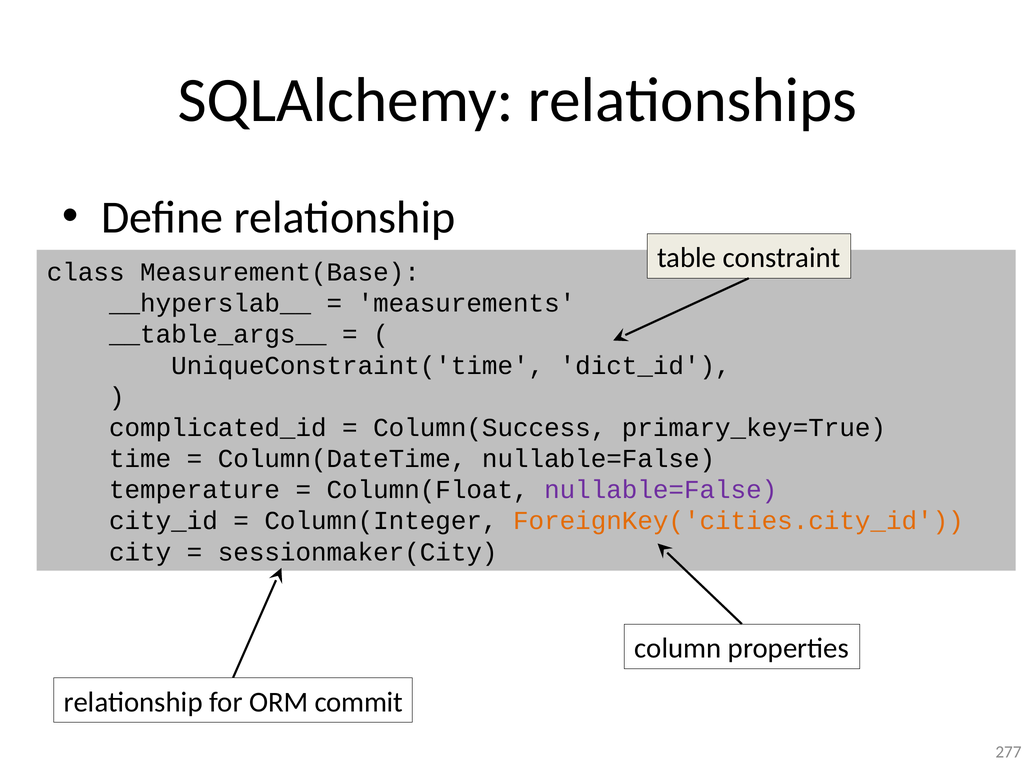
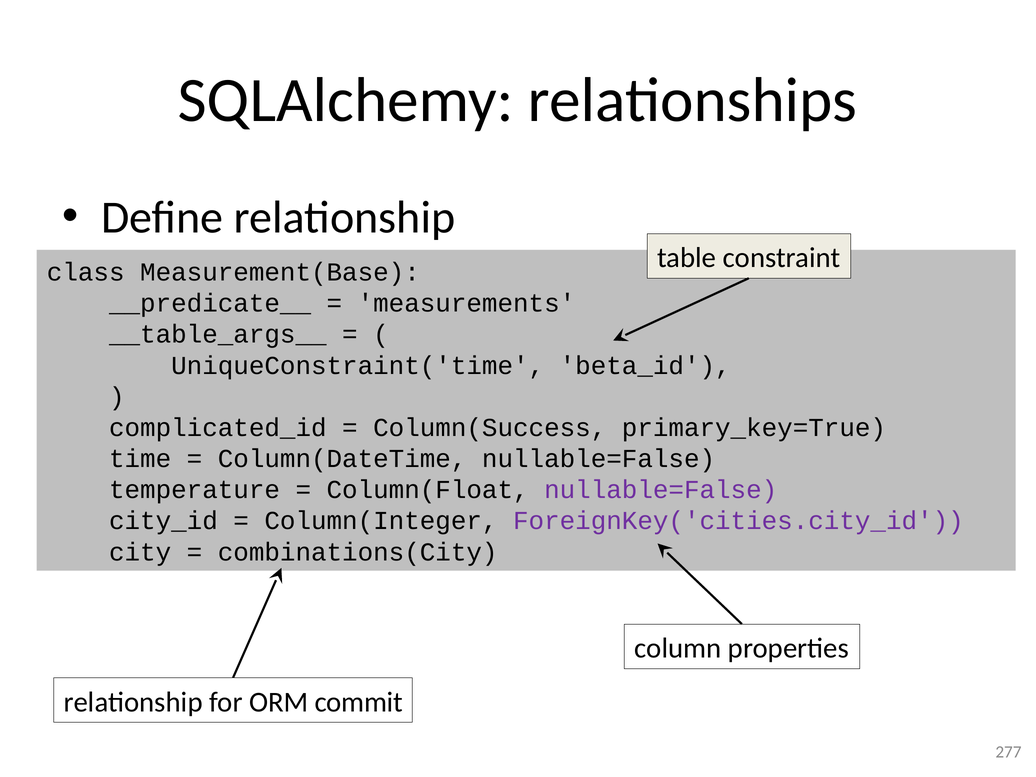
__hyperslab__: __hyperslab__ -> __predicate__ (210, 303)
dict_id: dict_id -> beta_id (645, 365)
ForeignKey('cities.city_id colour: orange -> purple (738, 521)
sessionmaker(City: sessionmaker(City -> combinations(City (358, 552)
